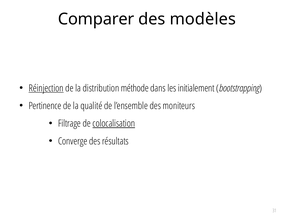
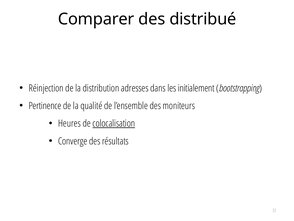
modèles: modèles -> distribué (203, 19)
Réinjection underline: present -> none (46, 88)
méthode: méthode -> adresses (135, 88)
Filtrage: Filtrage -> Heures (69, 123)
